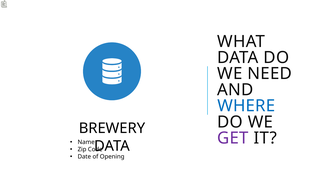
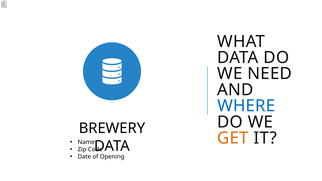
GET colour: purple -> orange (233, 138)
